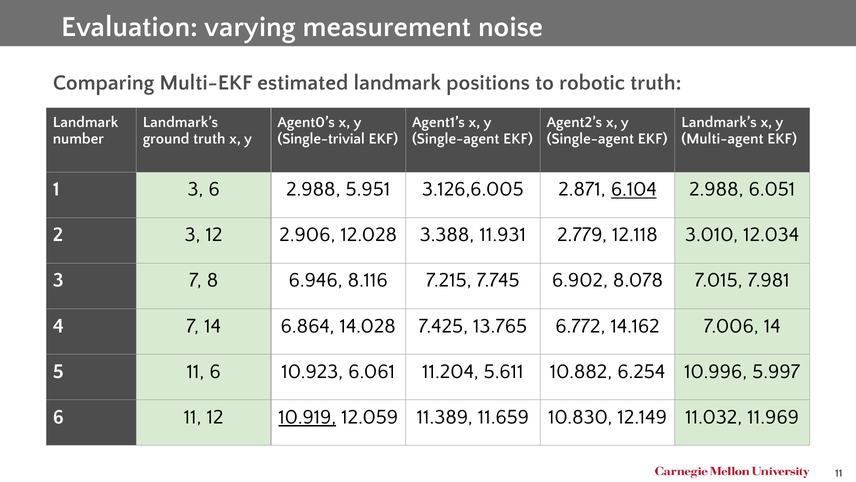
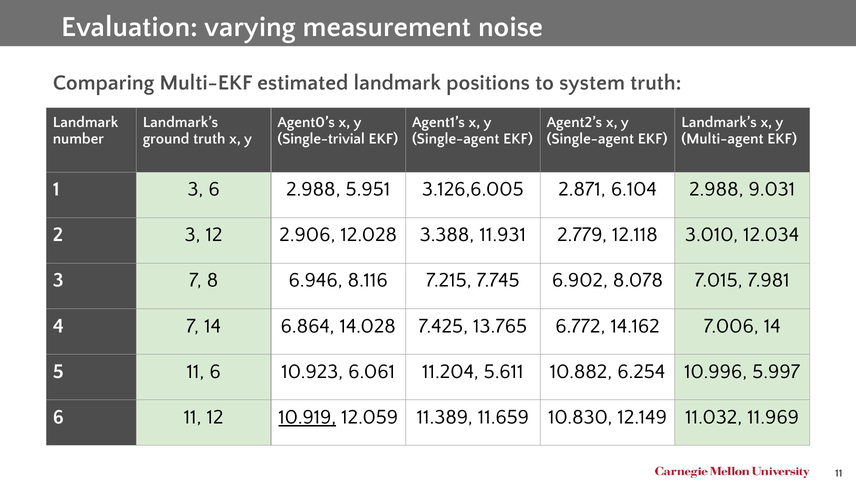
robotic: robotic -> system (592, 83)
6.104 underline: present -> none (634, 189)
6.051: 6.051 -> 9.031 (772, 189)
